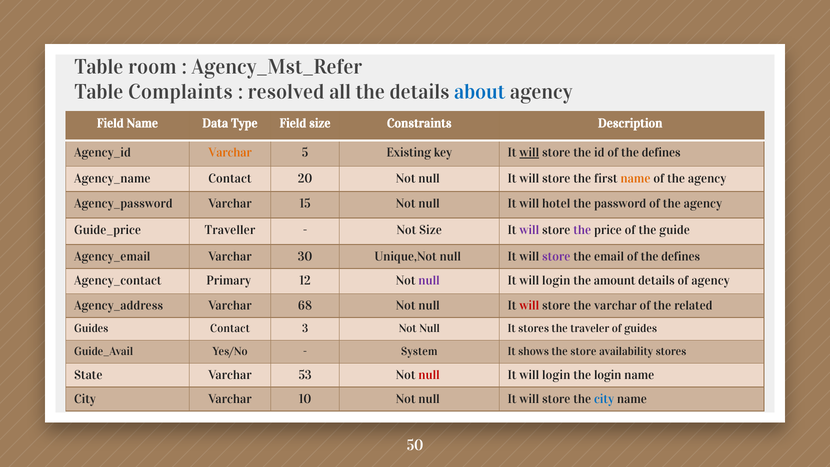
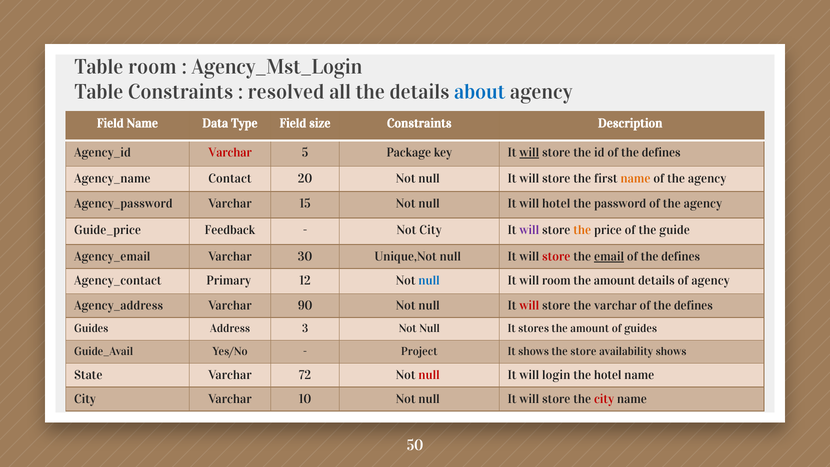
Agency_Mst_Refer: Agency_Mst_Refer -> Agency_Mst_Login (277, 67)
Table Complaints: Complaints -> Constraints (181, 92)
Varchar colour: orange -> red (230, 153)
Existing: Existing -> Package (409, 153)
Traveller: Traveller -> Feedback (230, 230)
Not Size: Size -> City (431, 230)
the colour: purple -> orange (582, 230)
store colour: purple -> red (556, 257)
email underline: none -> present (609, 257)
null colour: purple -> blue (429, 280)
login: login -> room (556, 280)
68: 68 -> 90 (305, 306)
related: related -> defines (693, 306)
Guides Contact: Contact -> Address (230, 329)
stores the traveler: traveler -> amount (590, 329)
System: System -> Project (419, 351)
availability stores: stores -> shows (671, 351)
53: 53 -> 72 (305, 375)
the login: login -> hotel (608, 375)
city colour: blue -> red (604, 399)
